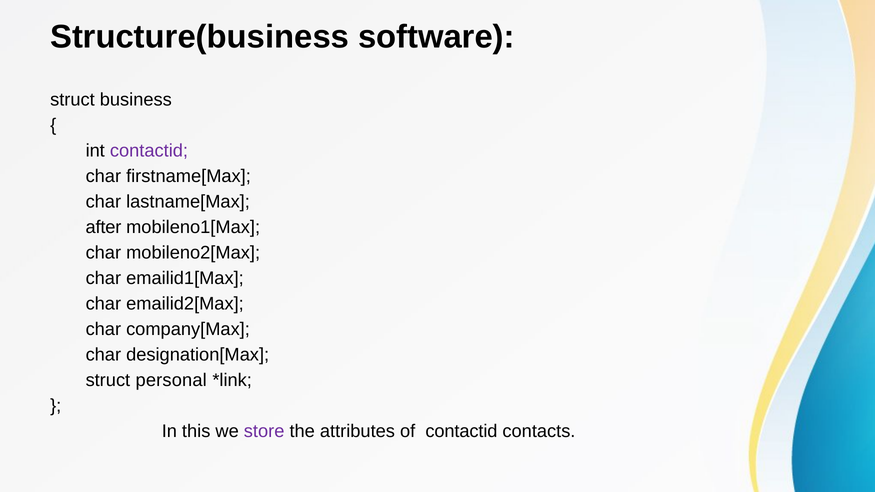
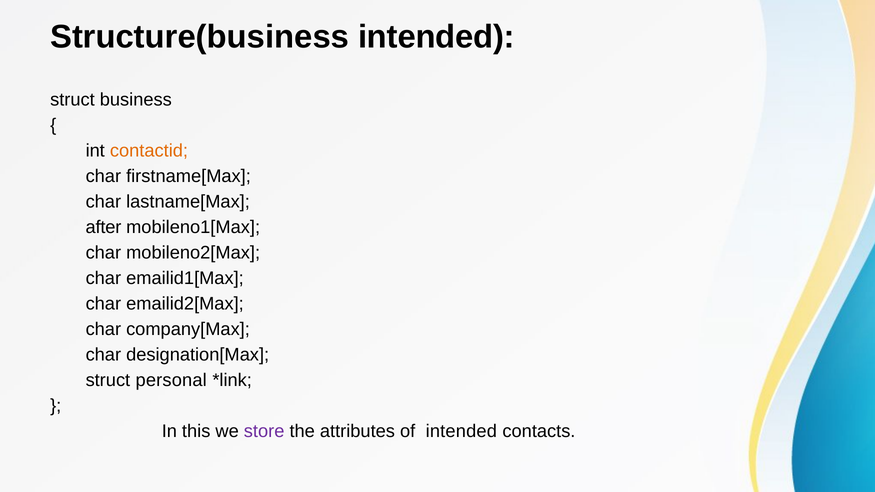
Structure(business software: software -> intended (436, 37)
contactid colour: purple -> orange (149, 151)
of contactid: contactid -> intended (461, 432)
